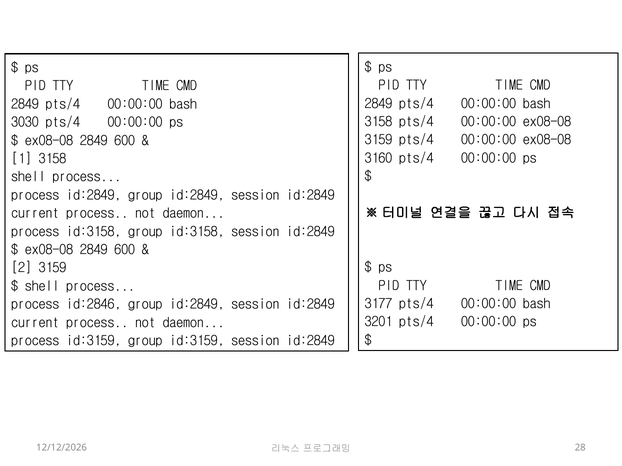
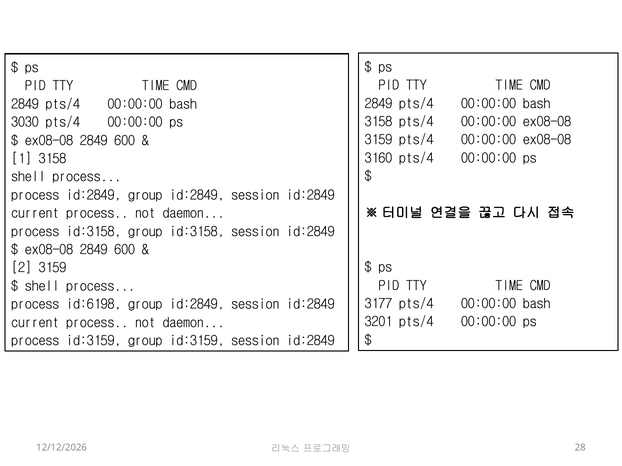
id:2846: id:2846 -> id:6198 (94, 305)
